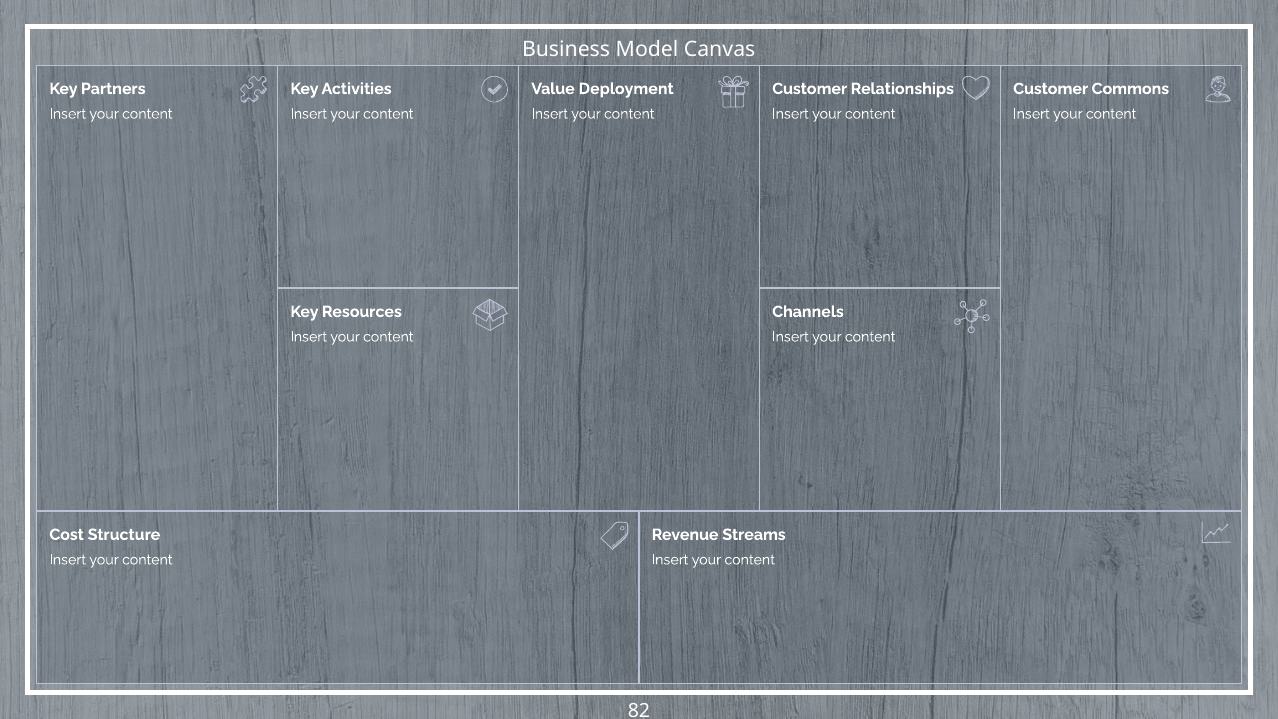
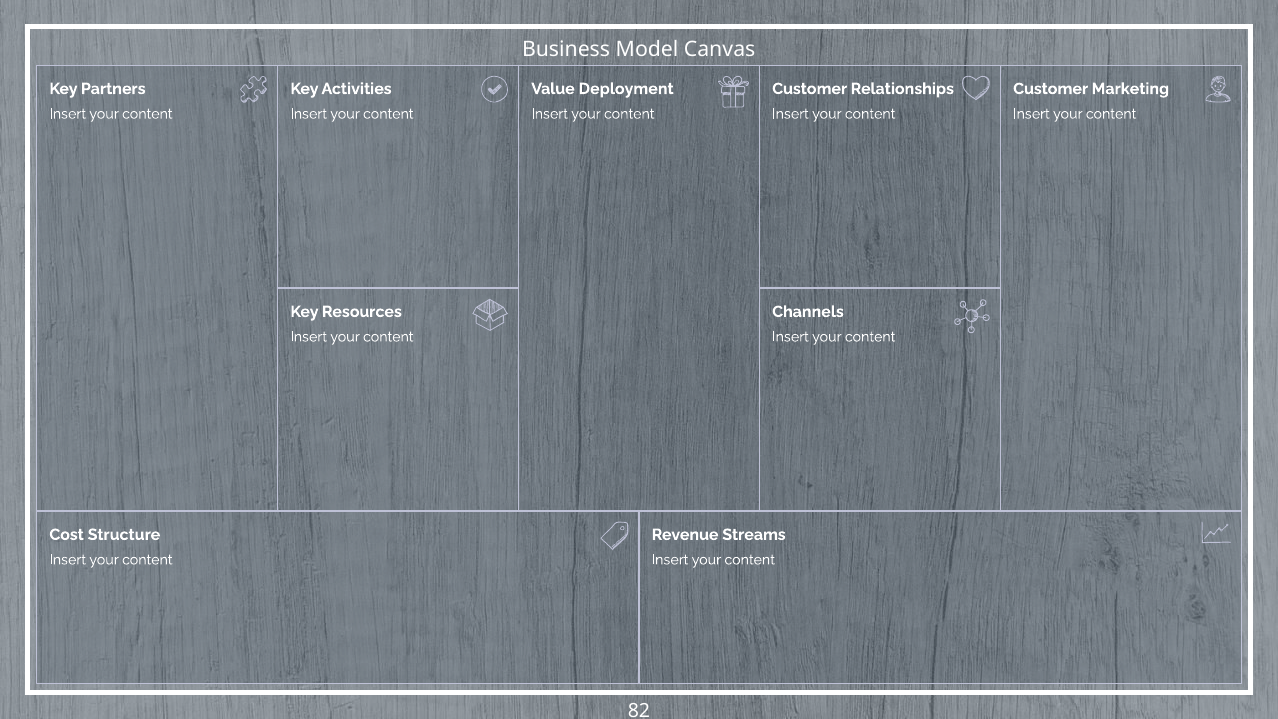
Commons: Commons -> Marketing (1130, 89)
